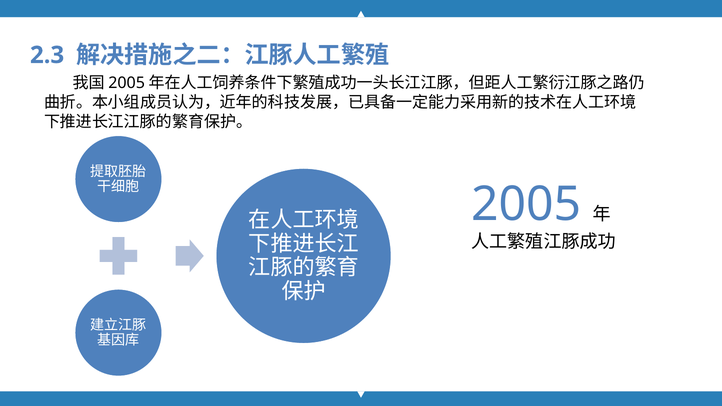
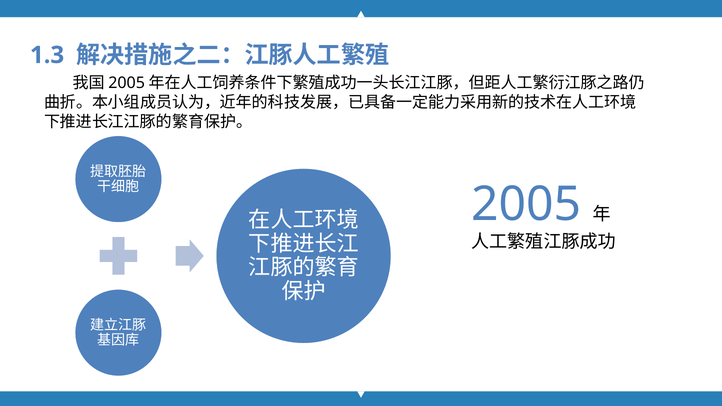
2.3: 2.3 -> 1.3 (47, 55)
